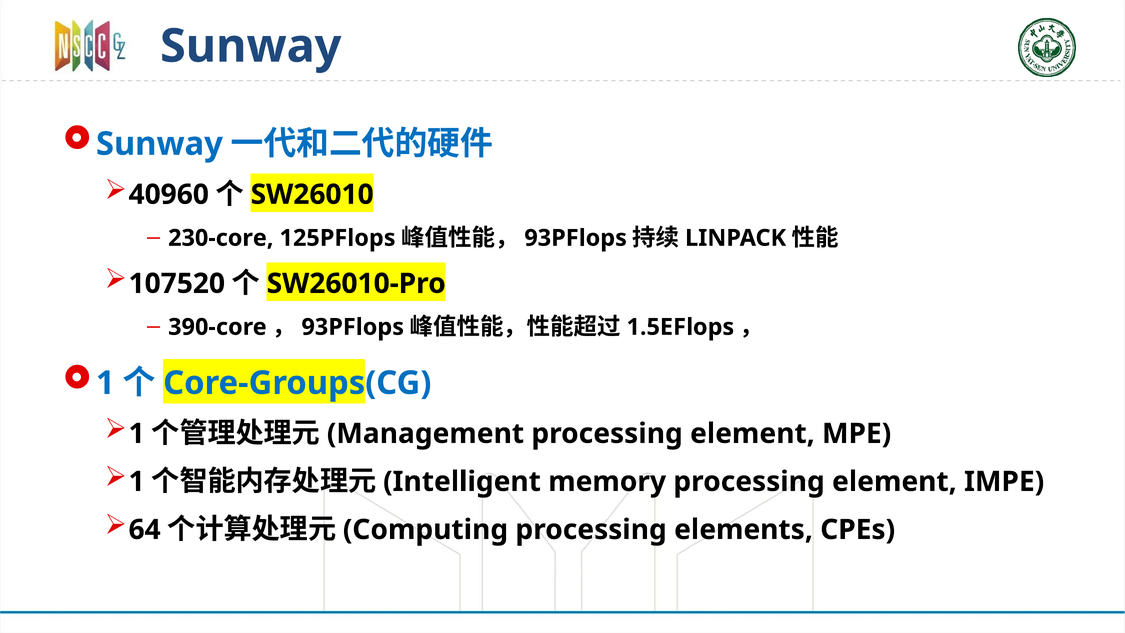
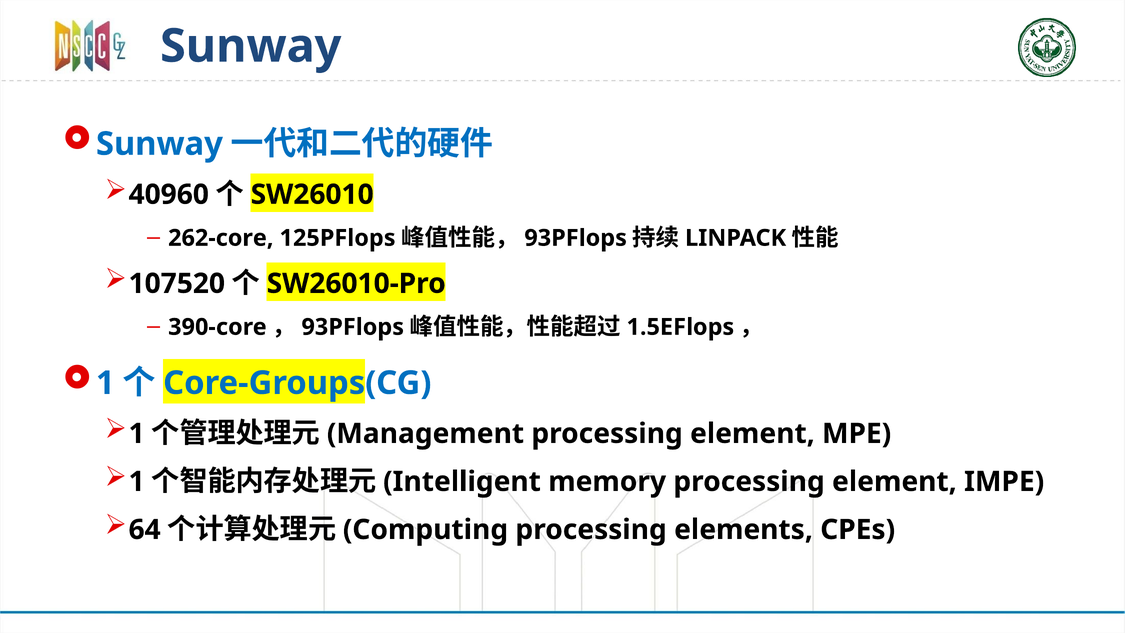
230-core: 230-core -> 262-core (221, 238)
